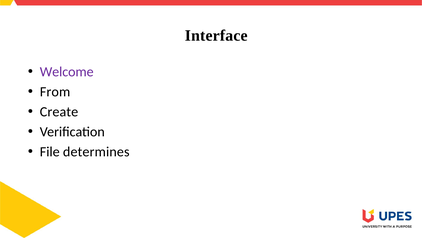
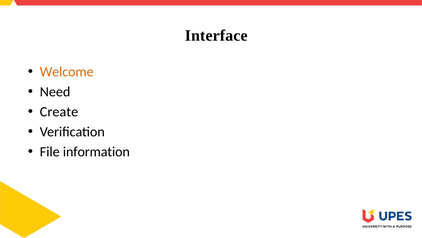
Welcome colour: purple -> orange (67, 72)
From: From -> Need (55, 92)
determines: determines -> information (96, 152)
